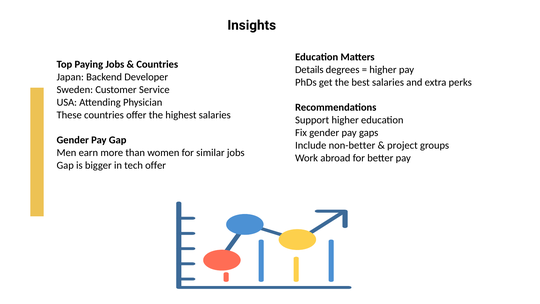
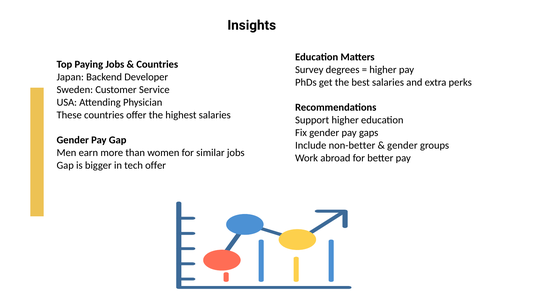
Details: Details -> Survey (309, 70)
project: project -> gender (402, 145)
